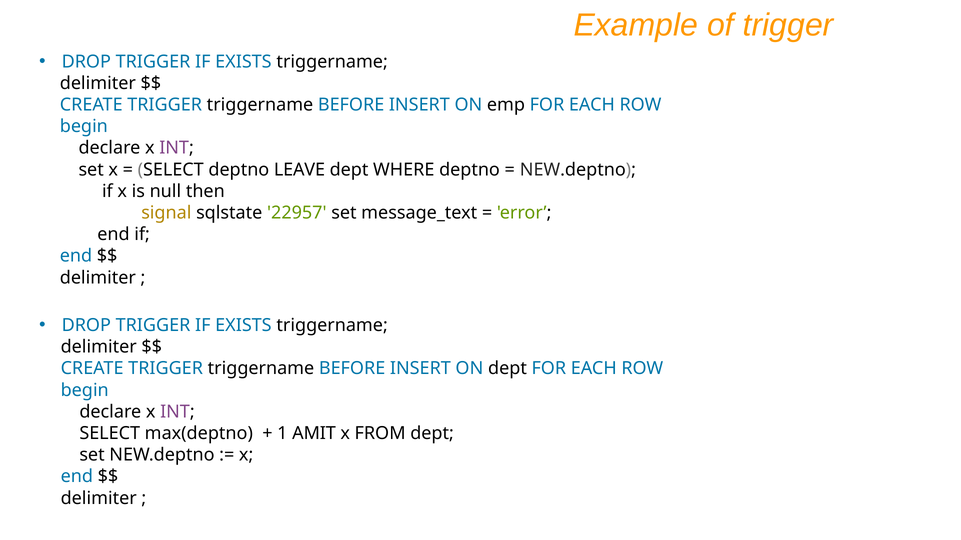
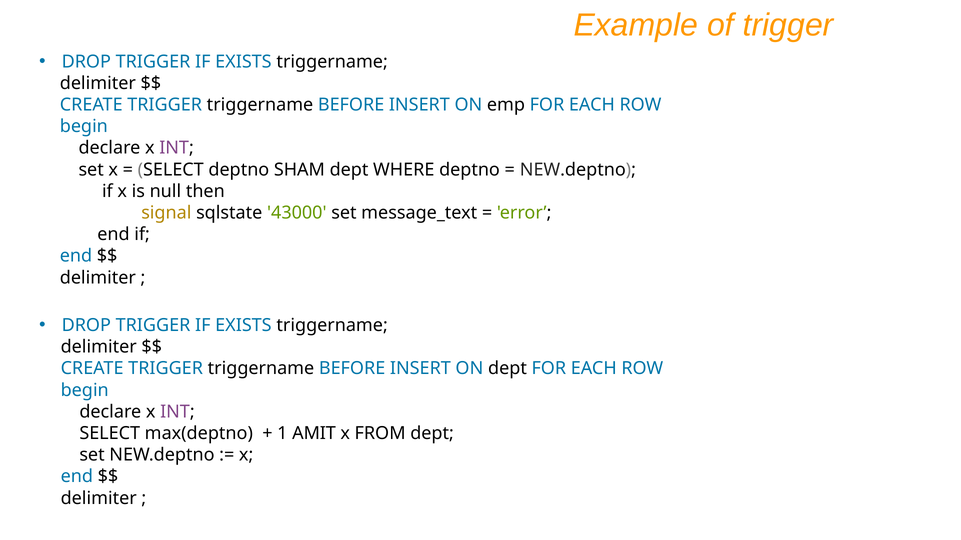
LEAVE: LEAVE -> SHAM (299, 170)
22957: 22957 -> 43000 (297, 213)
